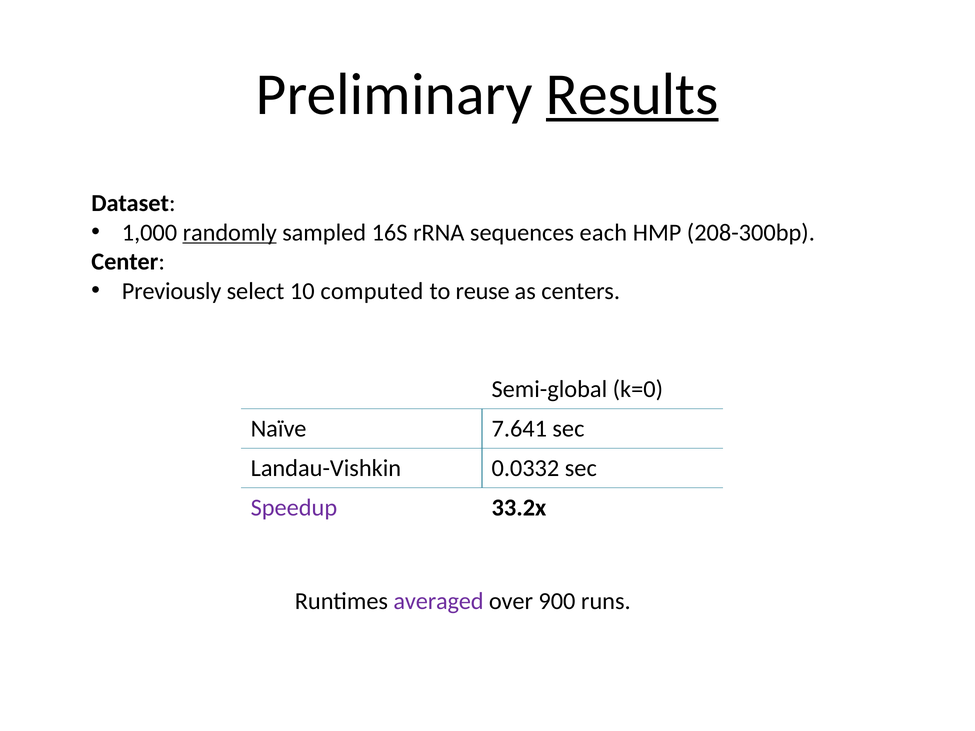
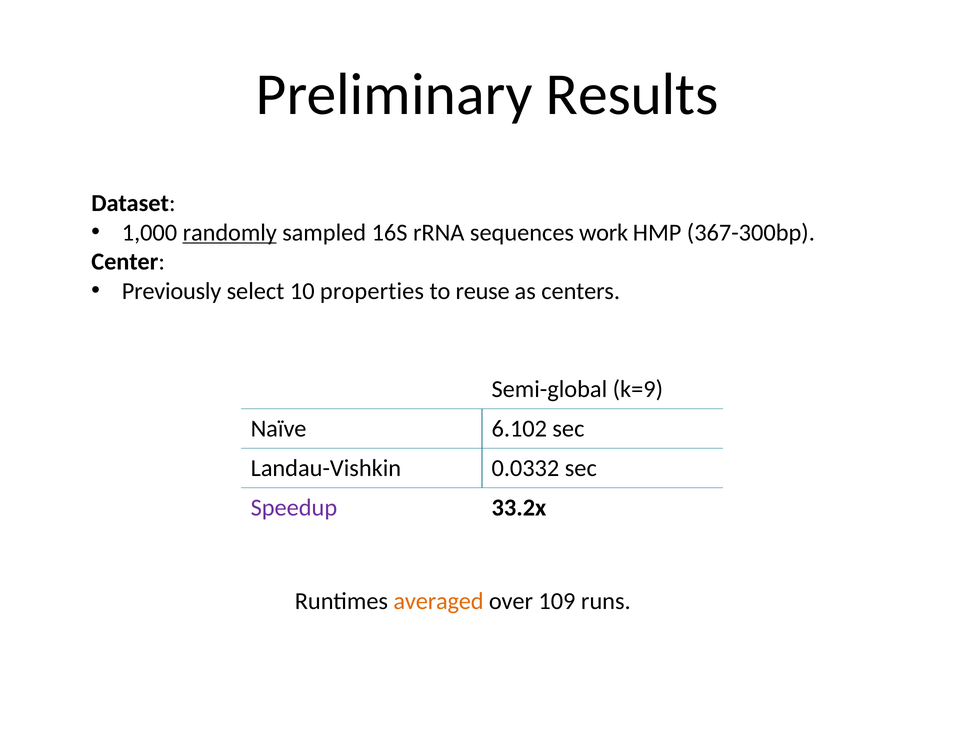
Results underline: present -> none (632, 94)
each: each -> work (604, 233)
208-300bp: 208-300bp -> 367-300bp (751, 233)
computed: computed -> properties (372, 291)
k=0: k=0 -> k=9 (638, 389)
7.641: 7.641 -> 6.102 (519, 429)
averaged colour: purple -> orange (439, 602)
900: 900 -> 109 (557, 602)
